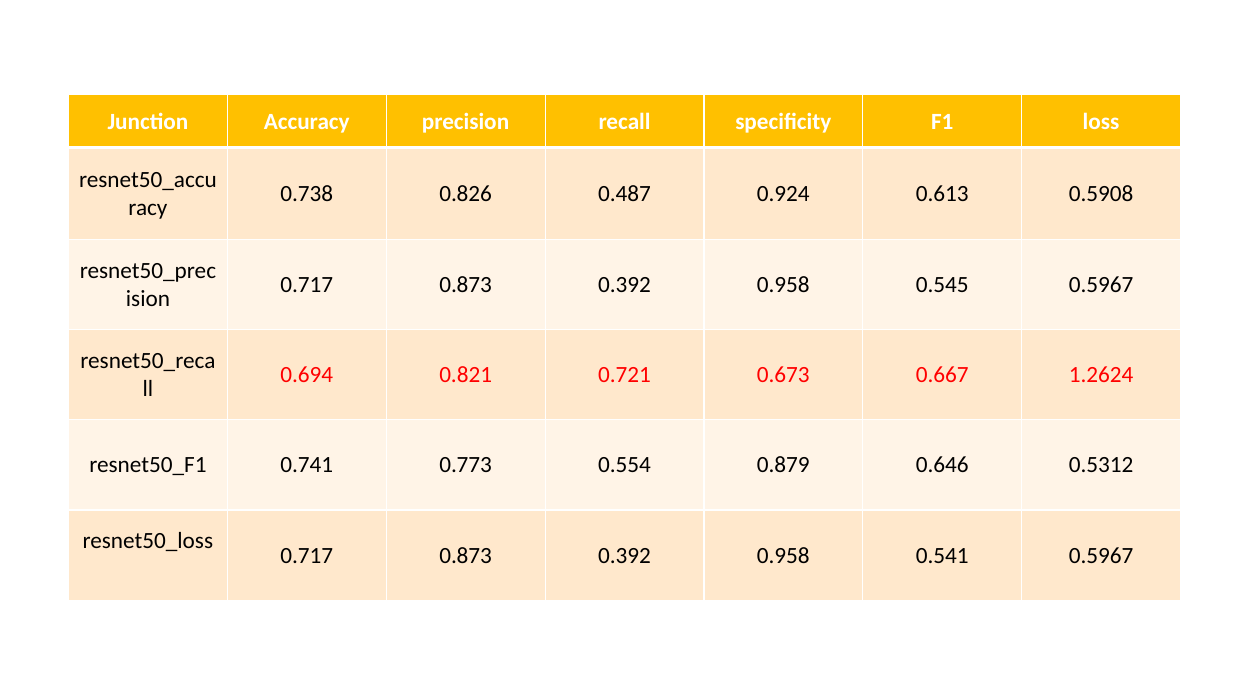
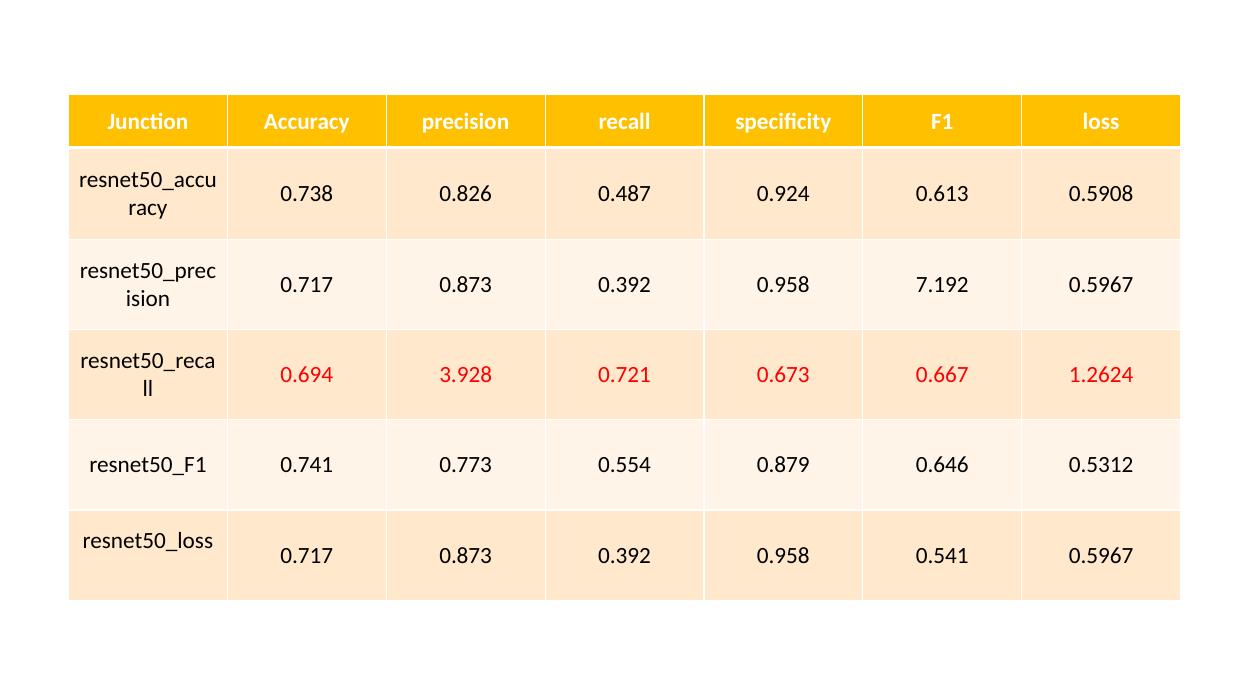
0.545: 0.545 -> 7.192 (942, 285)
0.821: 0.821 -> 3.928 (466, 375)
